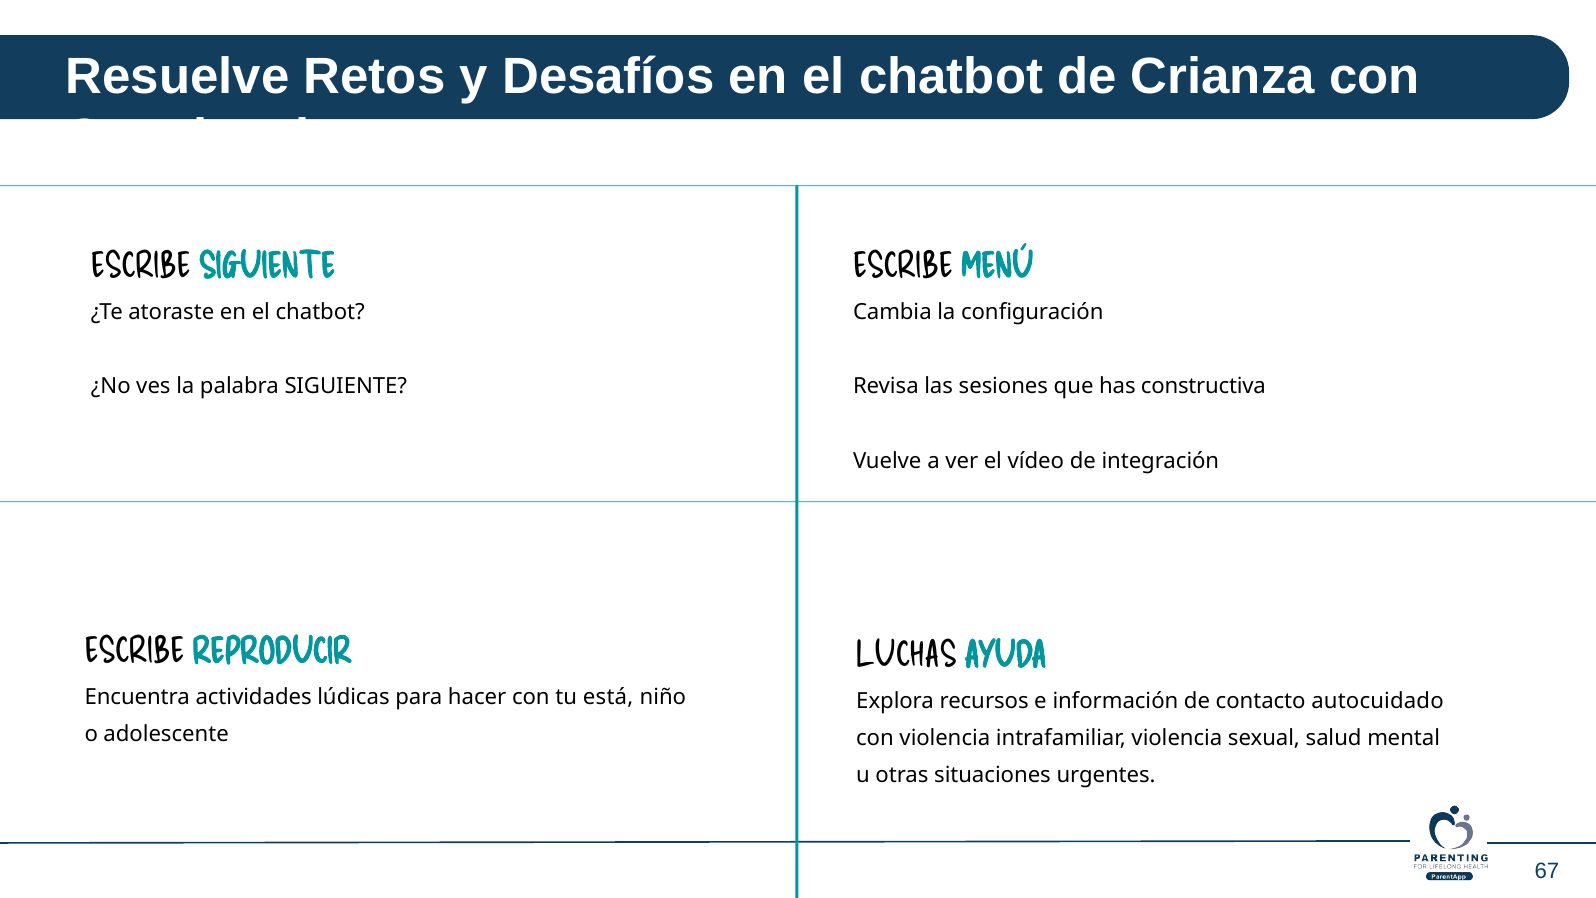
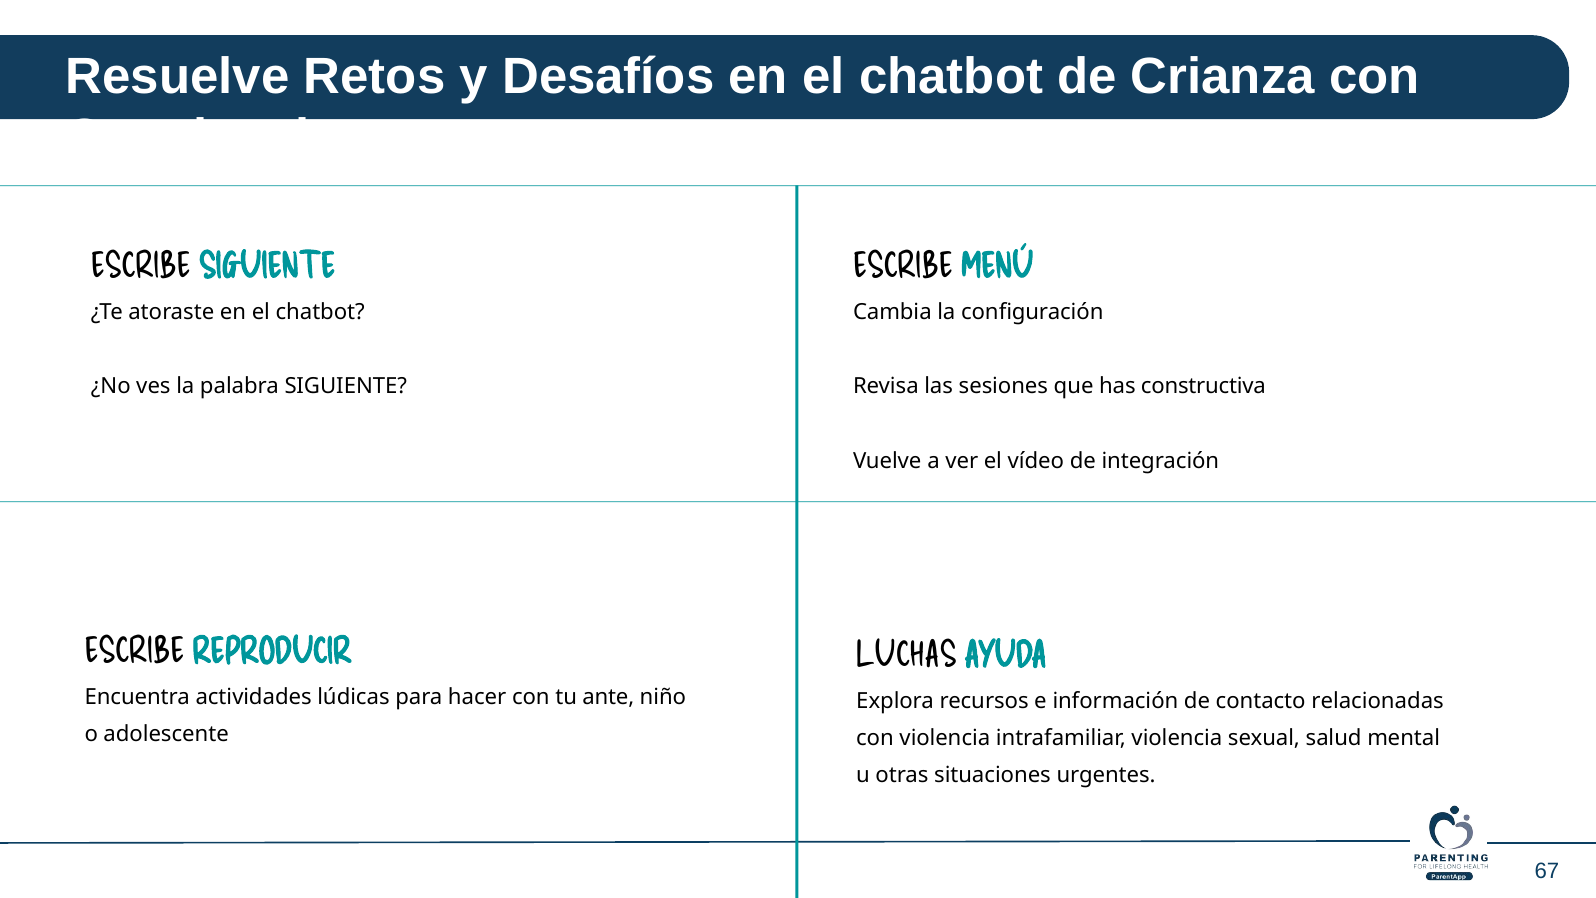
está: está -> ante (608, 697)
autocuidado: autocuidado -> relacionadas (1378, 701)
